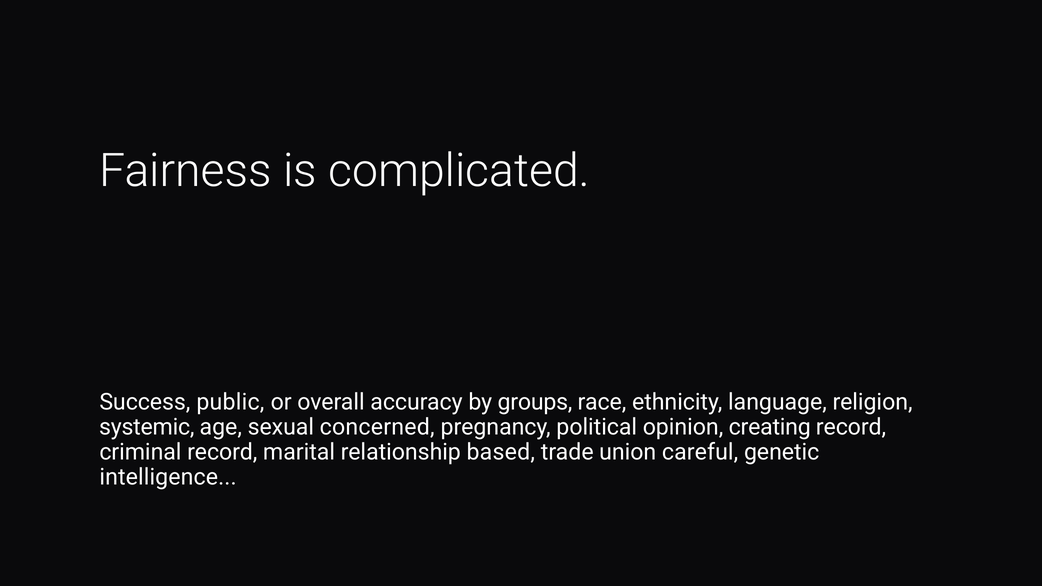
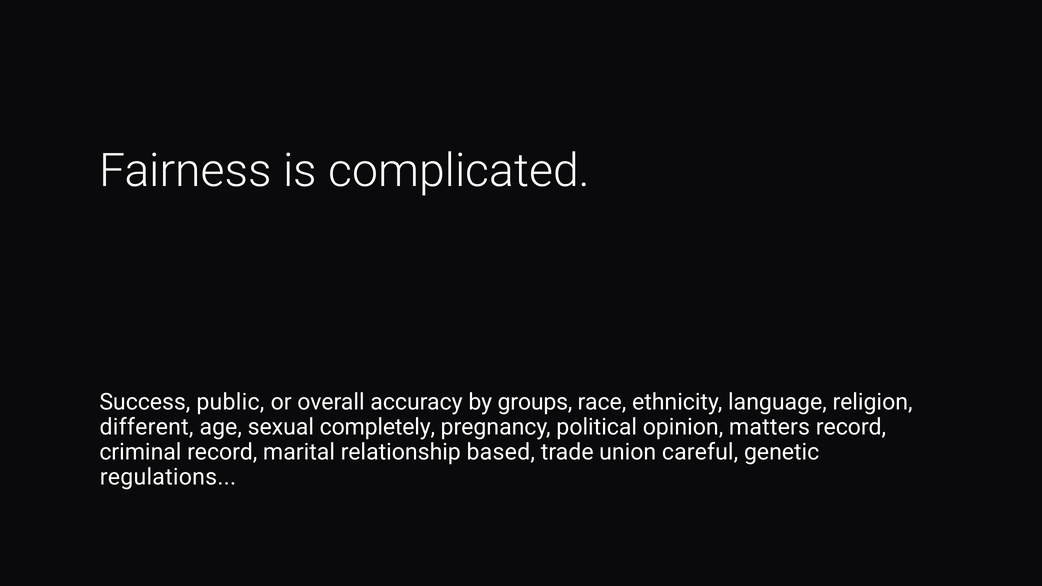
systemic: systemic -> different (147, 427)
concerned: concerned -> completely (377, 427)
creating: creating -> matters (770, 427)
intelligence: intelligence -> regulations (168, 477)
